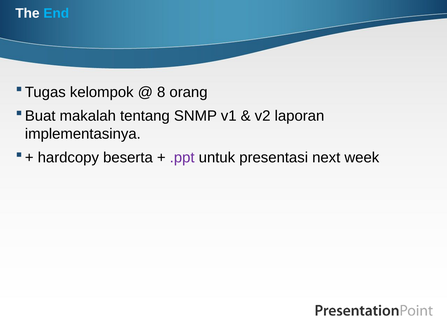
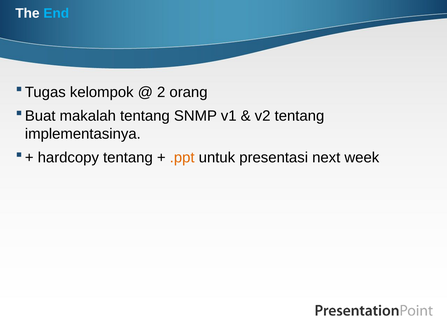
8: 8 -> 2 (161, 92)
v2 laporan: laporan -> tentang (299, 116)
hardcopy beserta: beserta -> tentang (128, 158)
.ppt colour: purple -> orange (182, 158)
